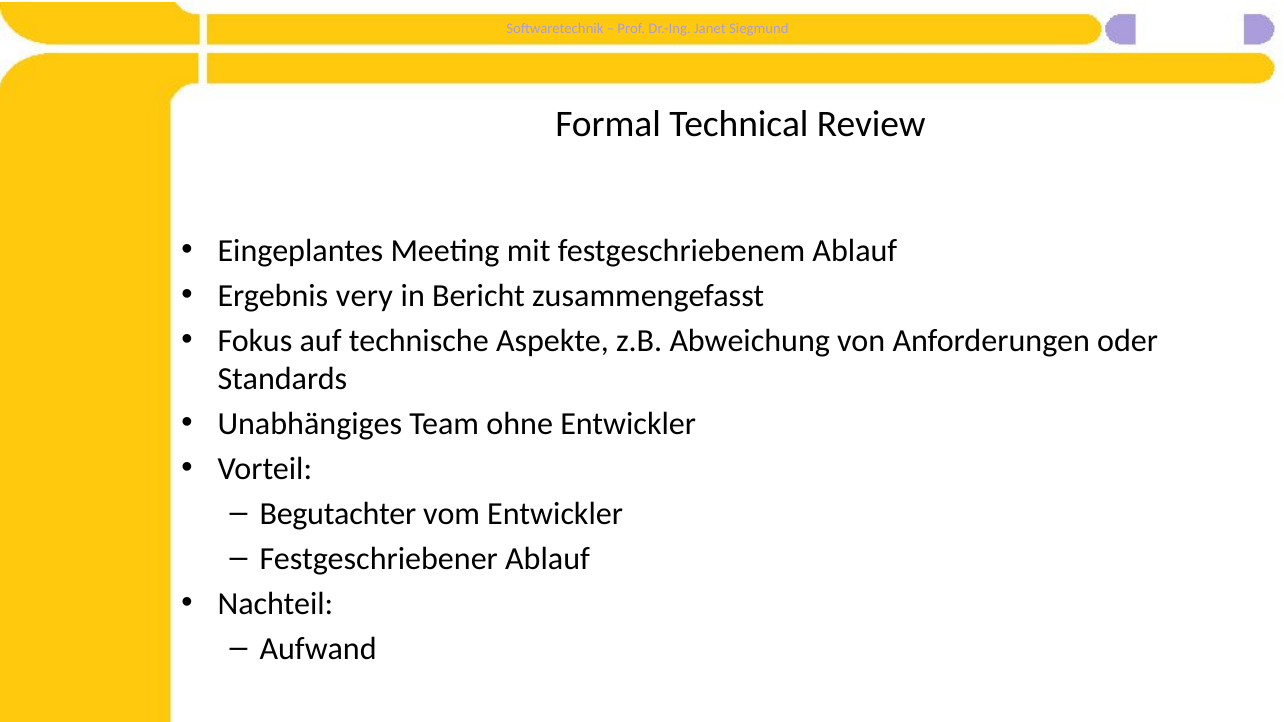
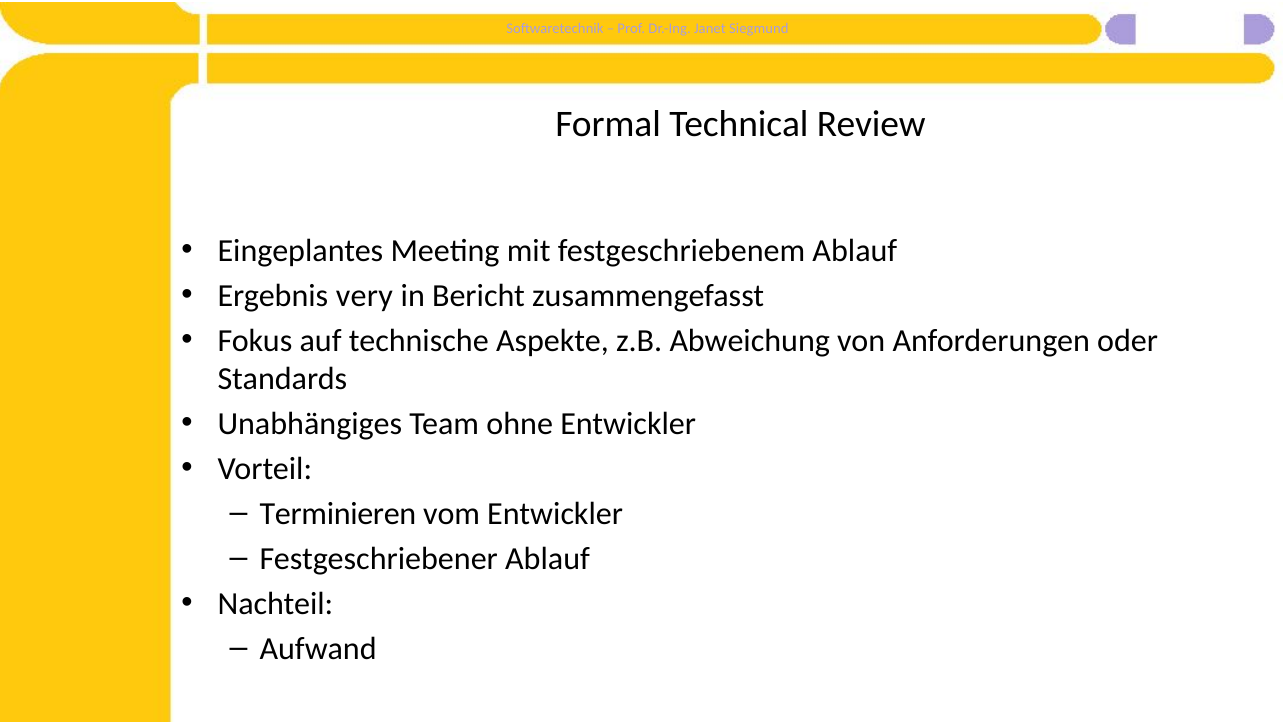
Begutachter: Begutachter -> Terminieren (338, 514)
